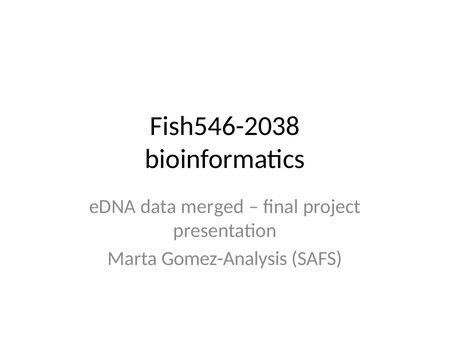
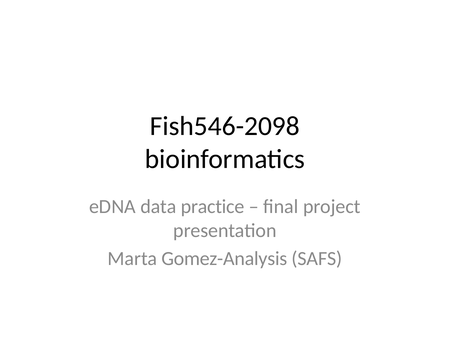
Fish546-2038: Fish546-2038 -> Fish546-2098 (225, 126)
merged: merged -> practice (213, 207)
